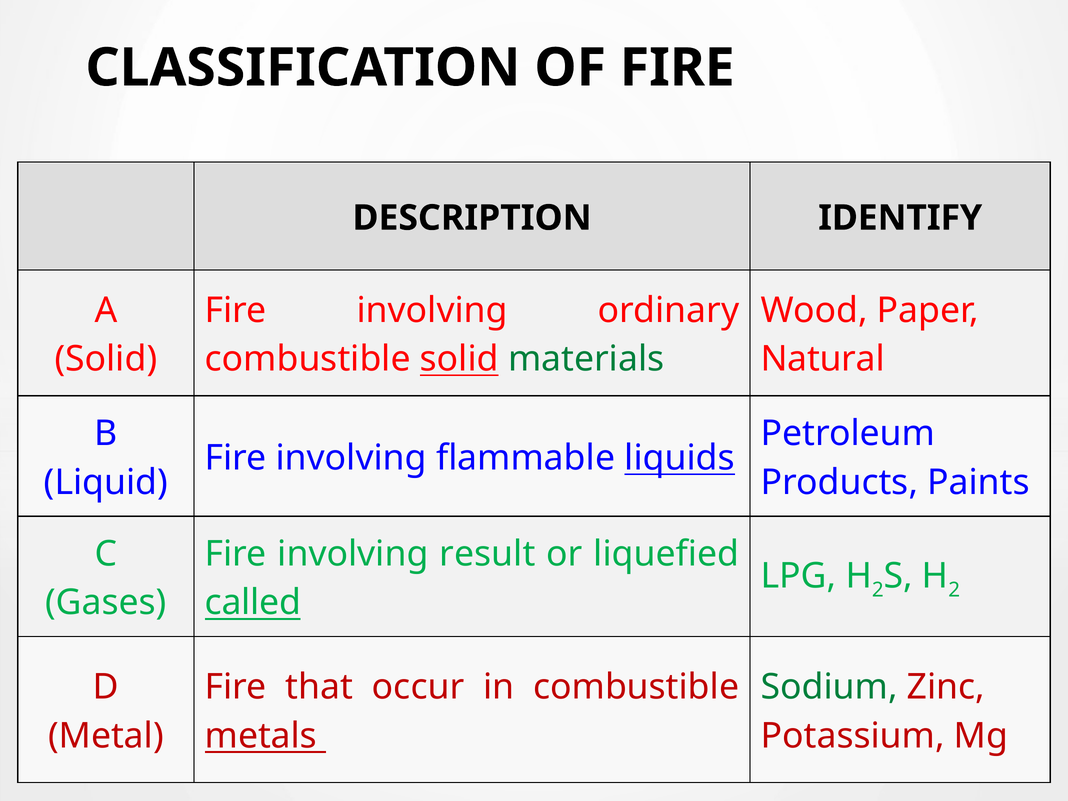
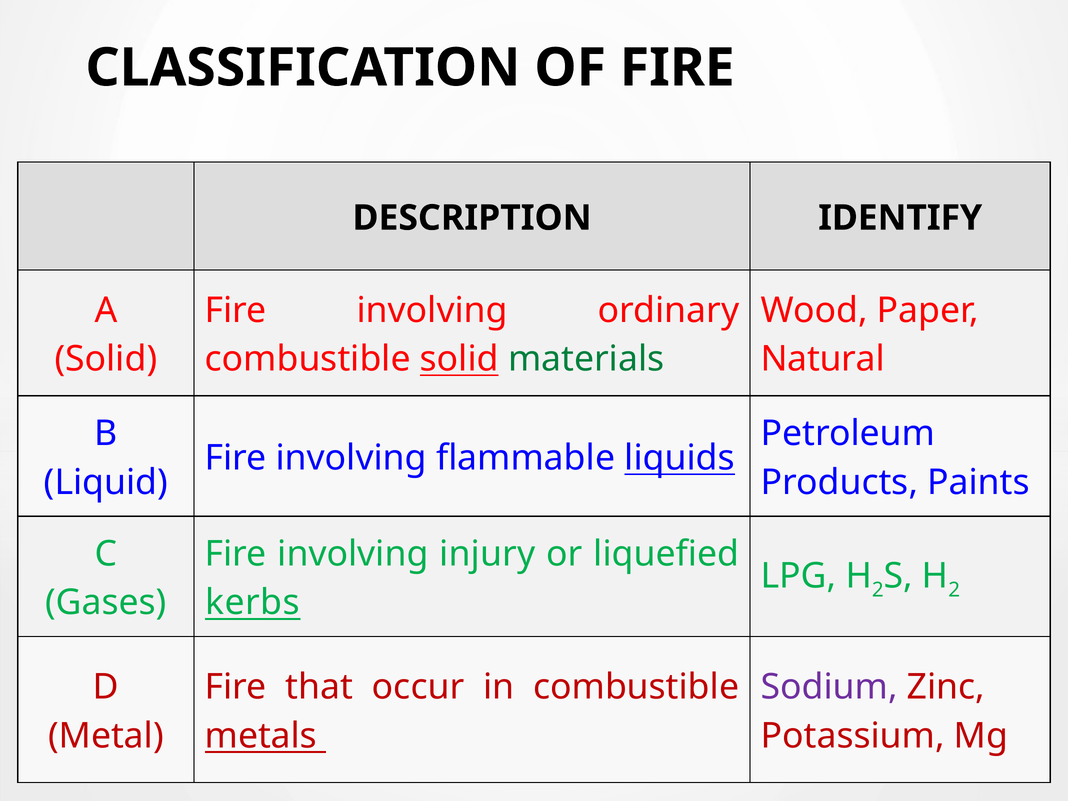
result: result -> injury (487, 554)
called: called -> kerbs (253, 603)
Sodium colour: green -> purple (829, 687)
